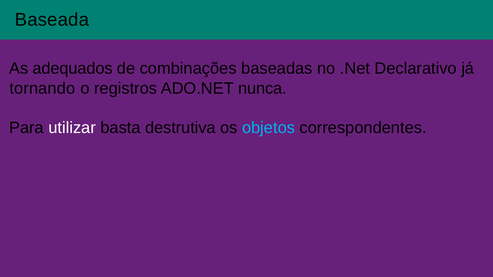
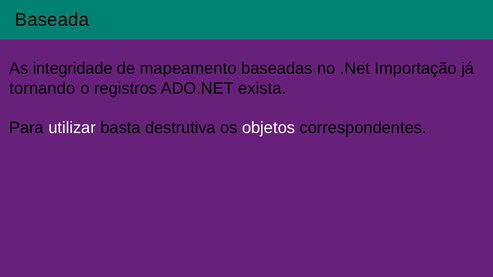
adequados: adequados -> integridade (73, 69)
combinações: combinações -> mapeamento (188, 69)
Declarativo: Declarativo -> Importação (416, 69)
nunca: nunca -> exista (262, 88)
objetos colour: light blue -> white (269, 128)
